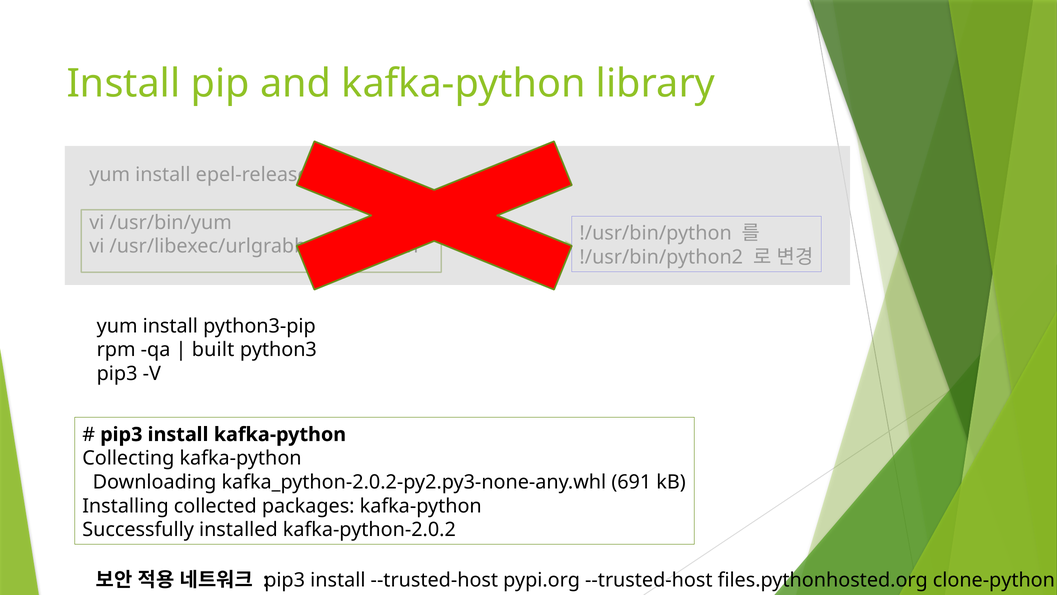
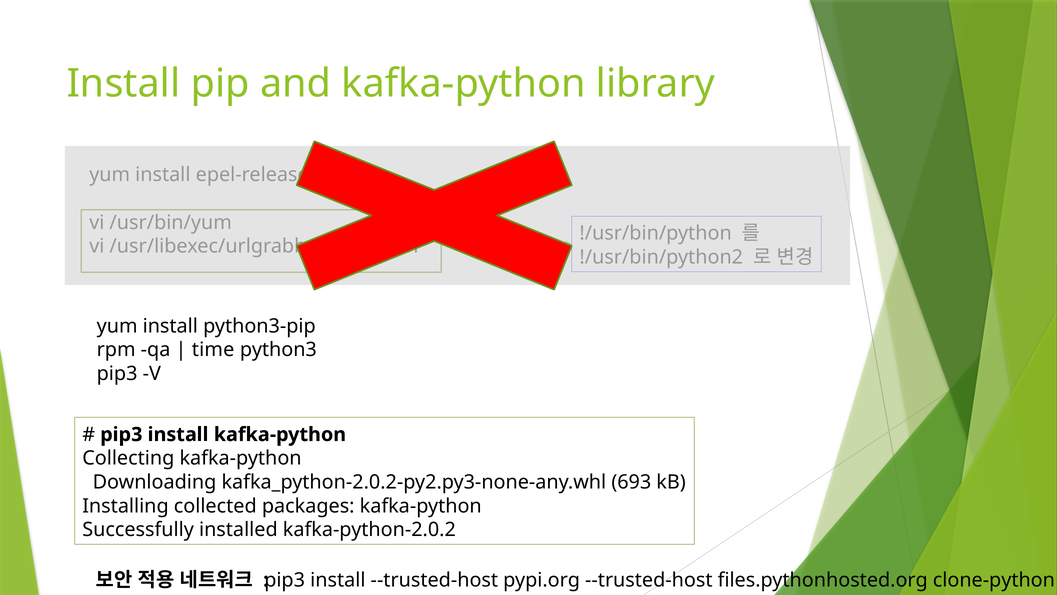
built: built -> time (213, 350)
691: 691 -> 693 (631, 482)
